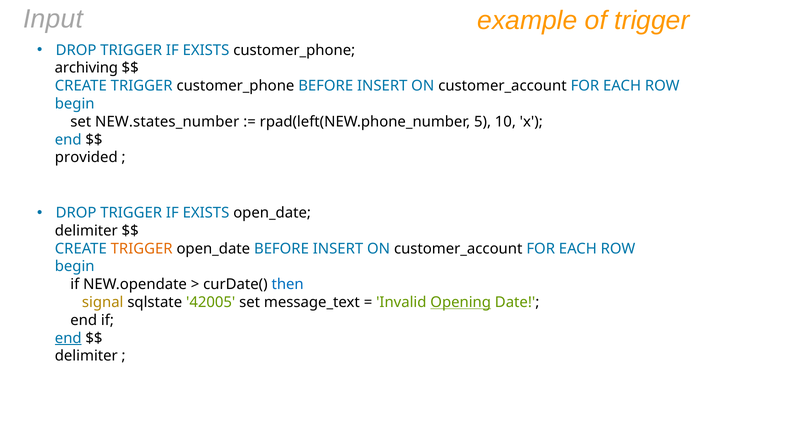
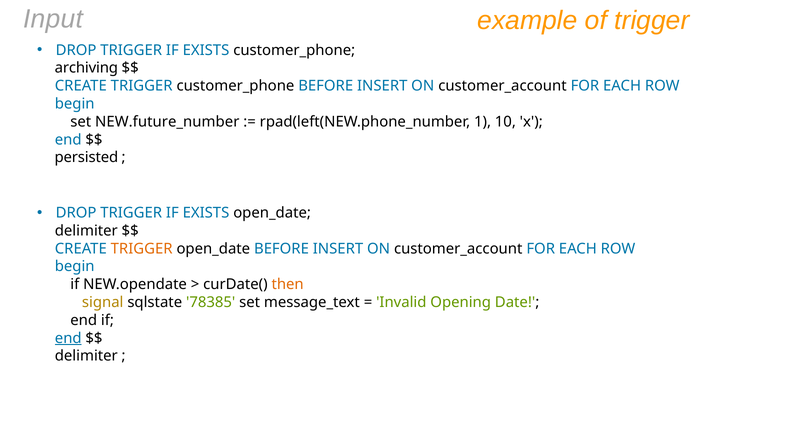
NEW.states_number: NEW.states_number -> NEW.future_number (167, 122)
5: 5 -> 1 (483, 122)
provided: provided -> persisted (86, 158)
then colour: blue -> orange (288, 285)
42005: 42005 -> 78385 (211, 302)
Opening underline: present -> none (461, 302)
